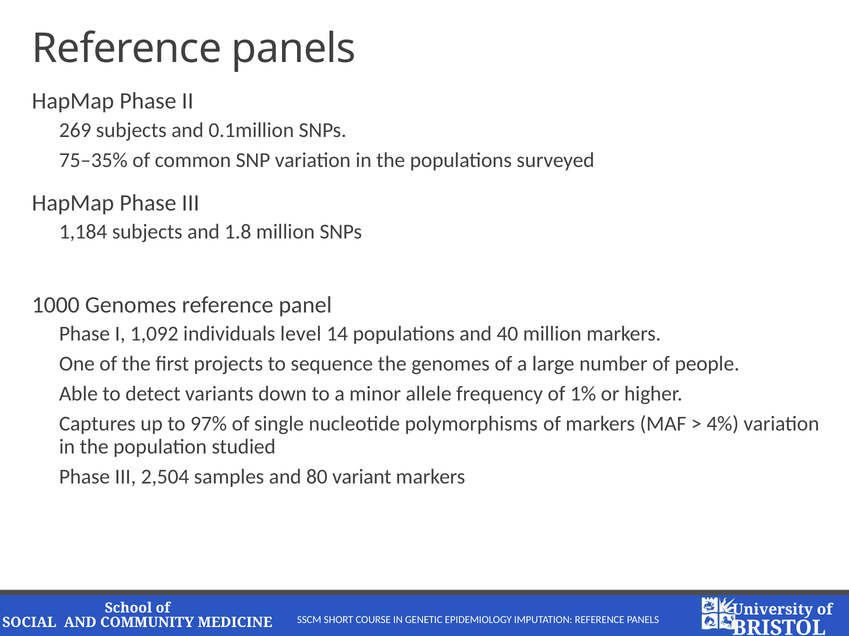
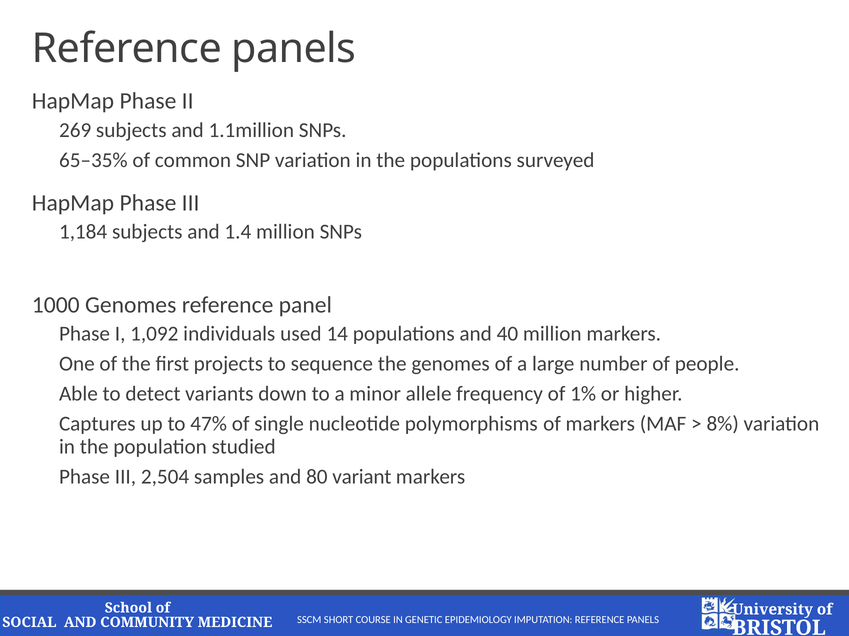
0.1million: 0.1million -> 1.1million (251, 130)
75–35%: 75–35% -> 65–35% (93, 160)
1.8: 1.8 -> 1.4 (238, 232)
level: level -> used (301, 334)
97%: 97% -> 47% (209, 424)
4%: 4% -> 8% (723, 424)
